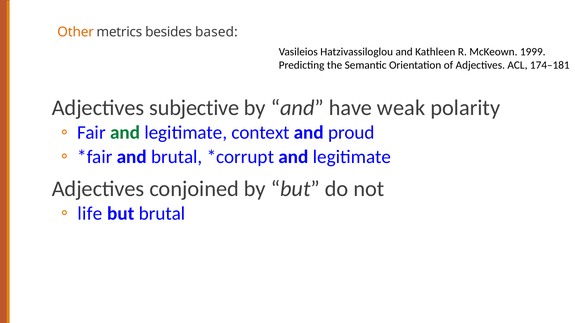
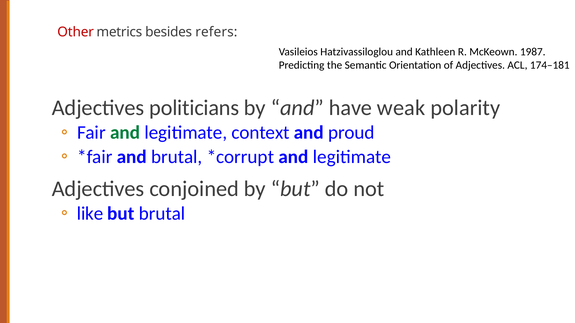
Other colour: orange -> red (76, 32)
based: based -> refers (216, 32)
1999: 1999 -> 1987 (533, 52)
subjective: subjective -> politicians (194, 108)
life: life -> like (90, 214)
